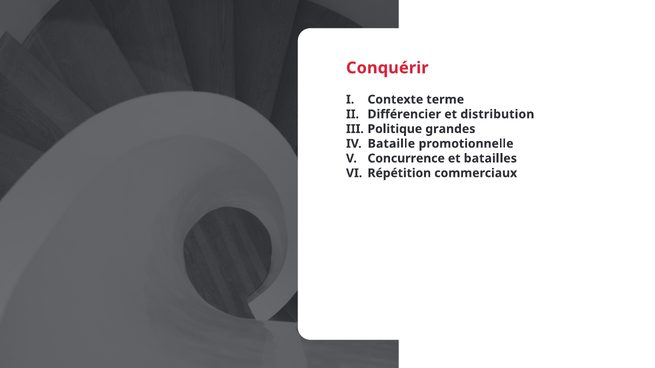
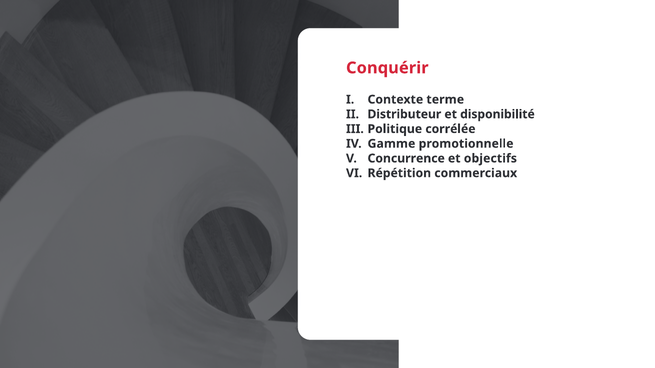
Différencier: Différencier -> Distributeur (404, 114)
distribution: distribution -> disponibilité (497, 114)
grandes: grandes -> corrélée (450, 129)
Bataille: Bataille -> Gamme (391, 144)
batailles: batailles -> objectifs (490, 159)
